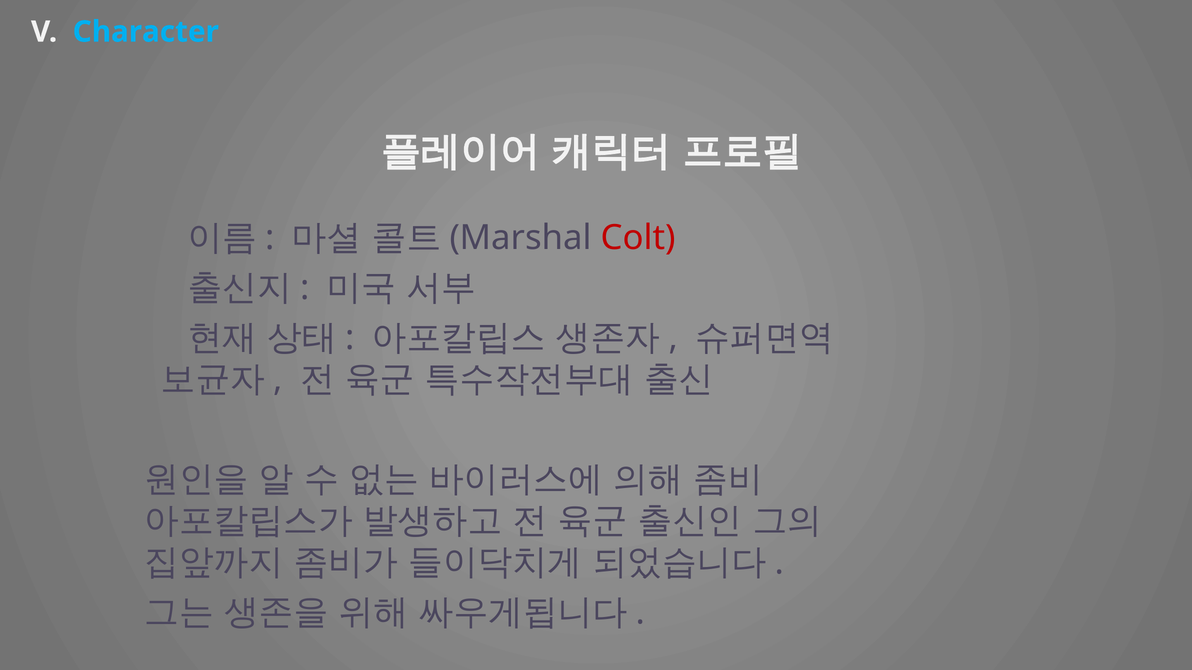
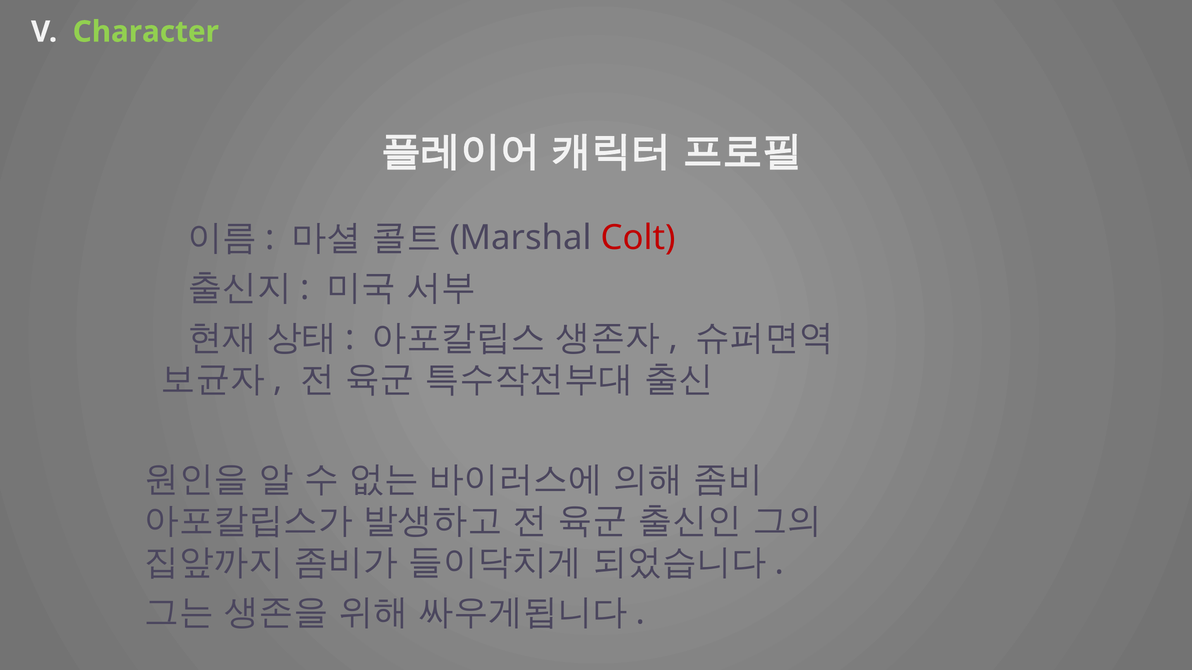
Character colour: light blue -> light green (146, 32)
